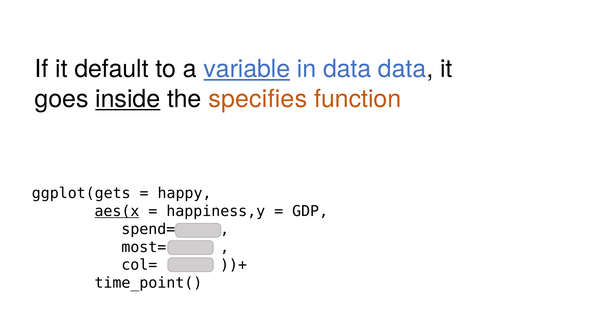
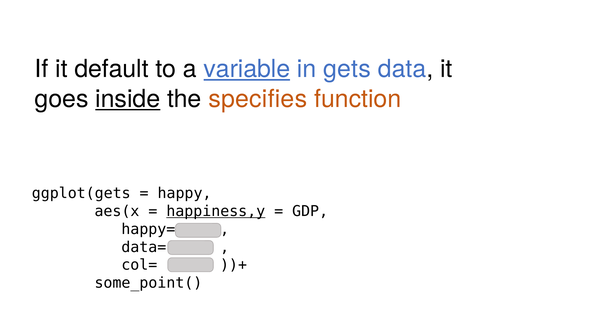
in data: data -> gets (347, 69)
aes(x underline: present -> none (117, 211)
happiness,y underline: none -> present (216, 211)
spend=: spend= -> happy= (148, 229)
most=: most= -> data= (144, 247)
time_point(: time_point( -> some_point( (148, 283)
